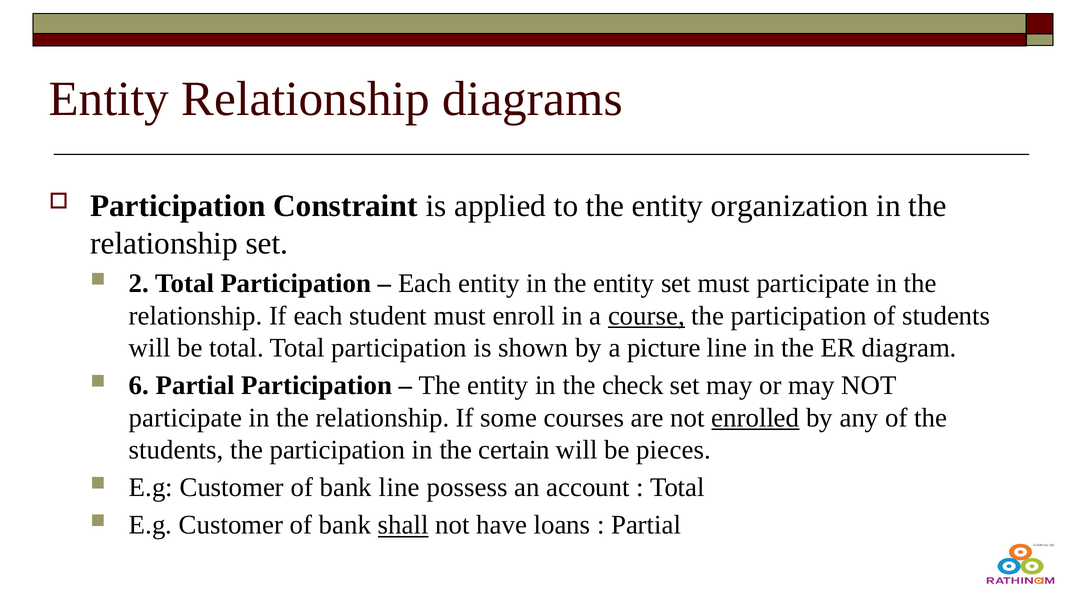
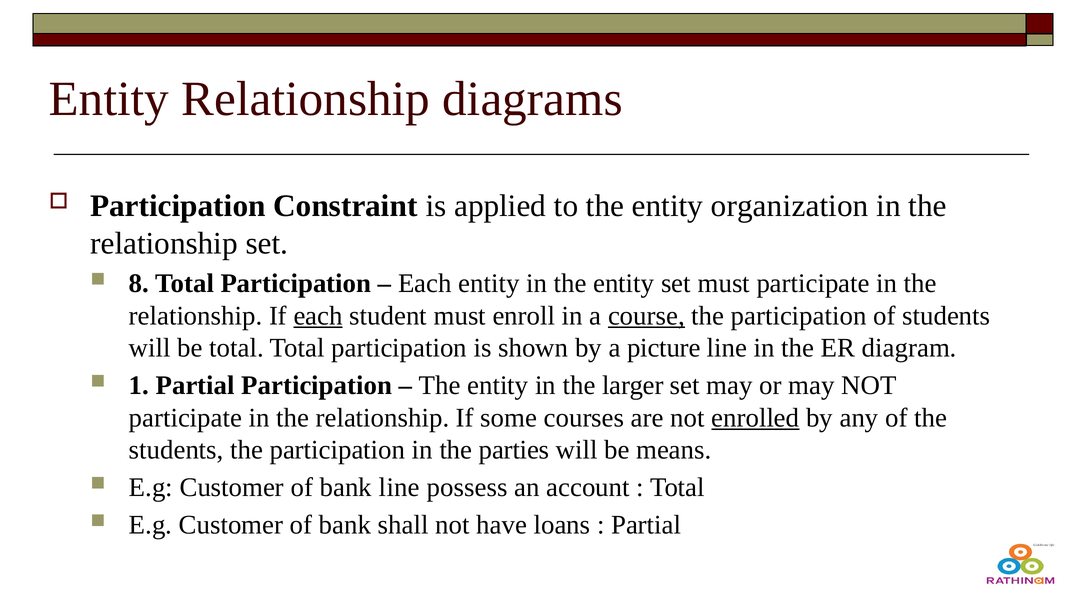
2: 2 -> 8 (139, 284)
each underline: none -> present (318, 316)
6: 6 -> 1 (139, 386)
check: check -> larger (633, 386)
certain: certain -> parties (514, 450)
pieces: pieces -> means (674, 450)
shall underline: present -> none (403, 525)
